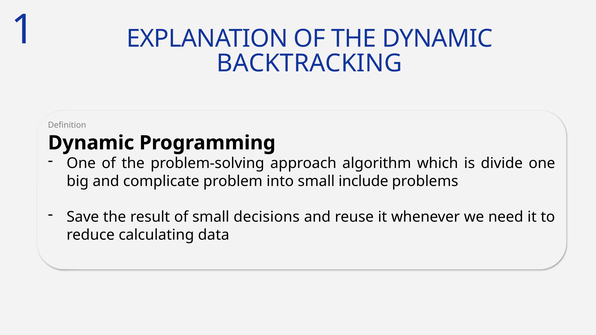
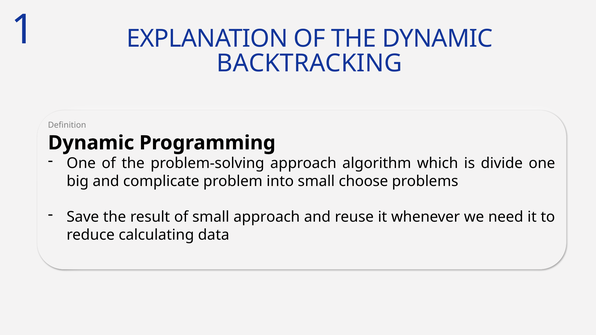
include: include -> choose (363, 181)
small decisions: decisions -> approach (267, 217)
